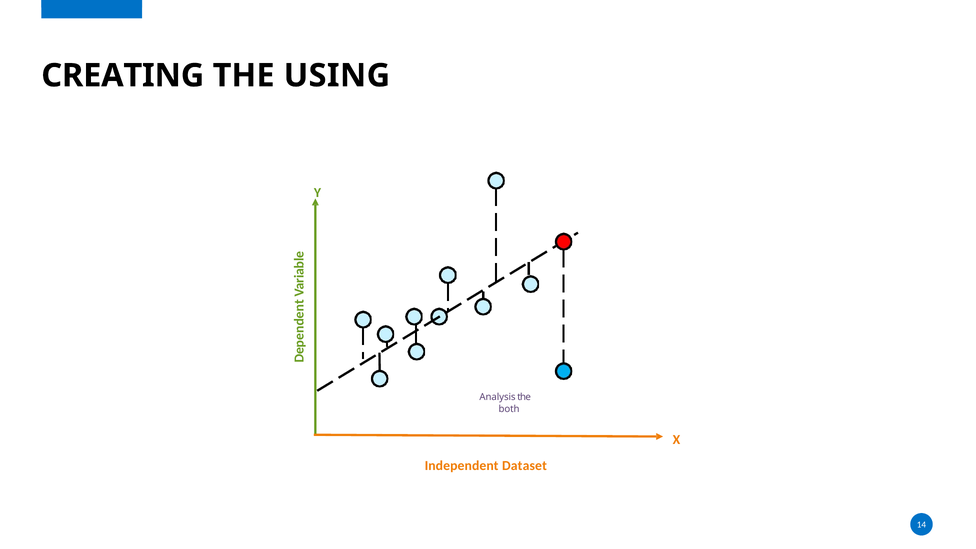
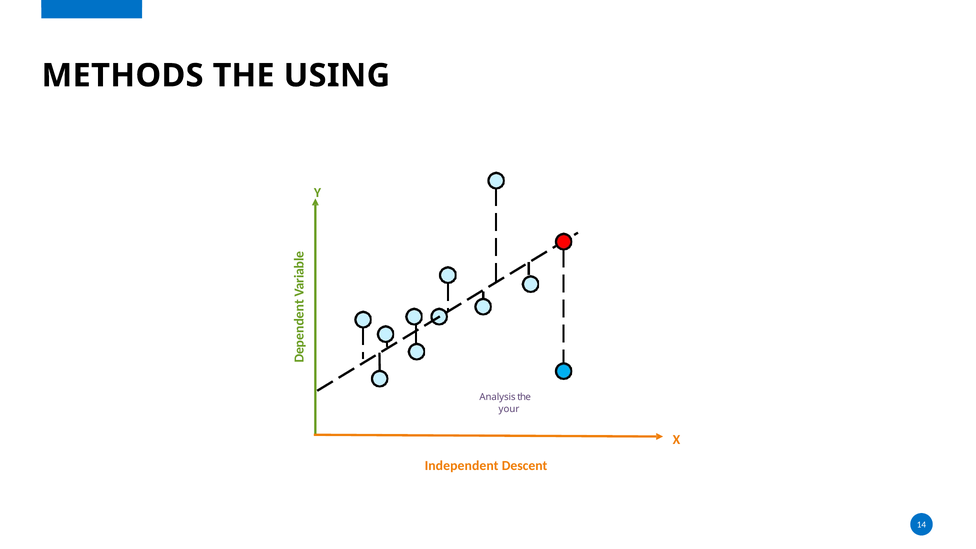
CREATING: CREATING -> METHODS (123, 76)
both: both -> your (509, 409)
Dataset: Dataset -> Descent (525, 466)
